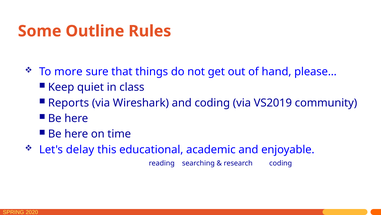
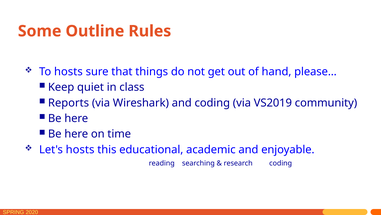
To more: more -> hosts (68, 71)
Let's delay: delay -> hosts (80, 149)
